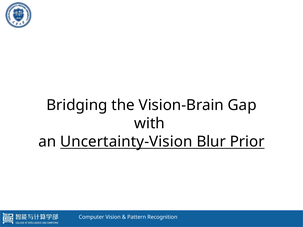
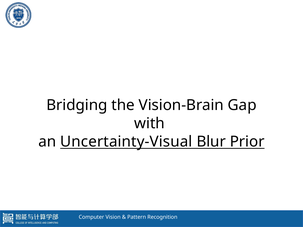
Uncertainty-Vision: Uncertainty-Vision -> Uncertainty-Visual (126, 142)
